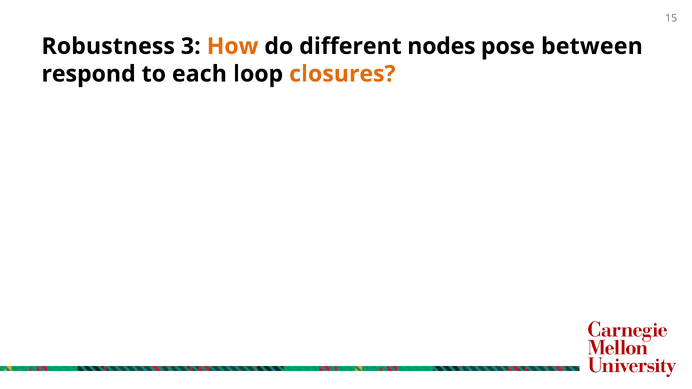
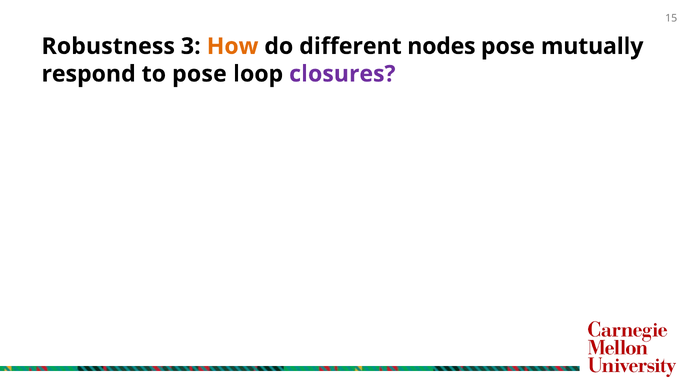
between: between -> mutually (592, 46)
to each: each -> pose (199, 74)
closures colour: orange -> purple (342, 74)
